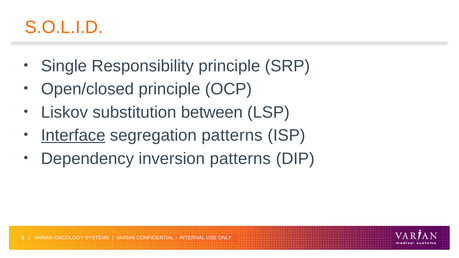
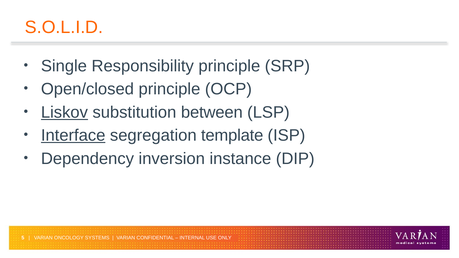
Liskov underline: none -> present (64, 112)
segregation patterns: patterns -> template (232, 136)
inversion patterns: patterns -> instance (240, 159)
